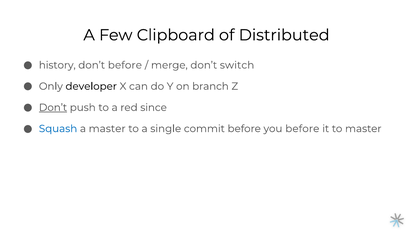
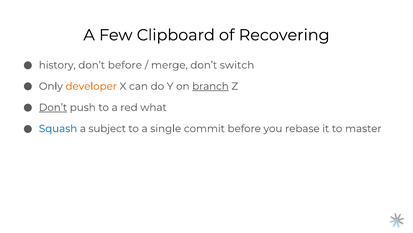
Distributed: Distributed -> Recovering (284, 35)
developer colour: black -> orange (91, 86)
branch underline: none -> present (210, 86)
since: since -> what (154, 107)
a master: master -> subject (107, 128)
you before: before -> rebase (302, 128)
